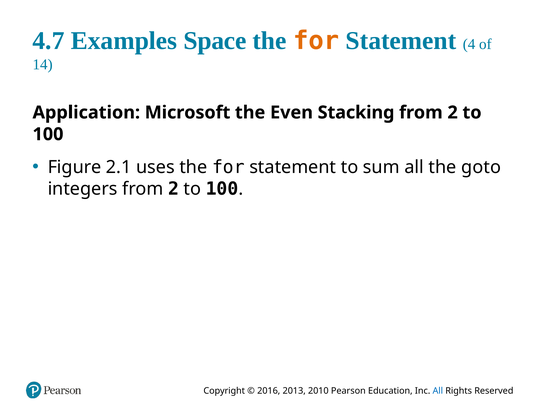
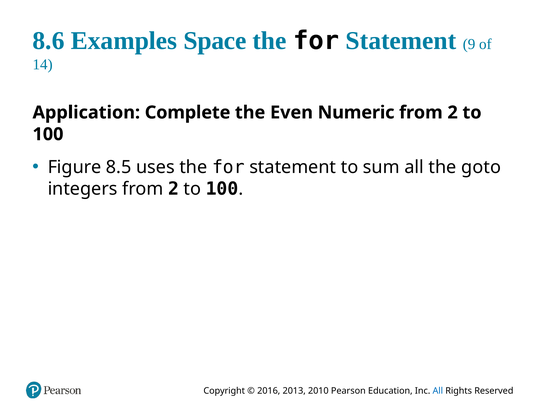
4.7: 4.7 -> 8.6 (48, 41)
for colour: orange -> black (316, 41)
4: 4 -> 9 (469, 44)
Microsoft: Microsoft -> Complete (188, 112)
Stacking: Stacking -> Numeric (356, 112)
2.1: 2.1 -> 8.5 (119, 167)
